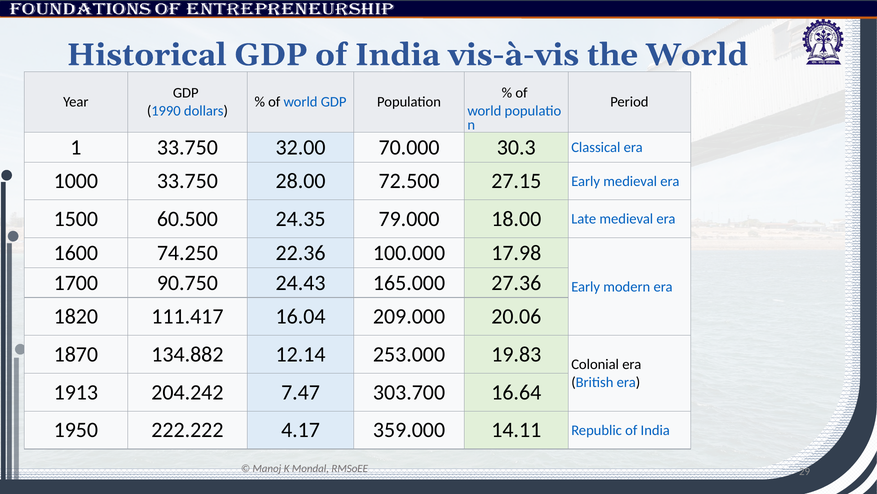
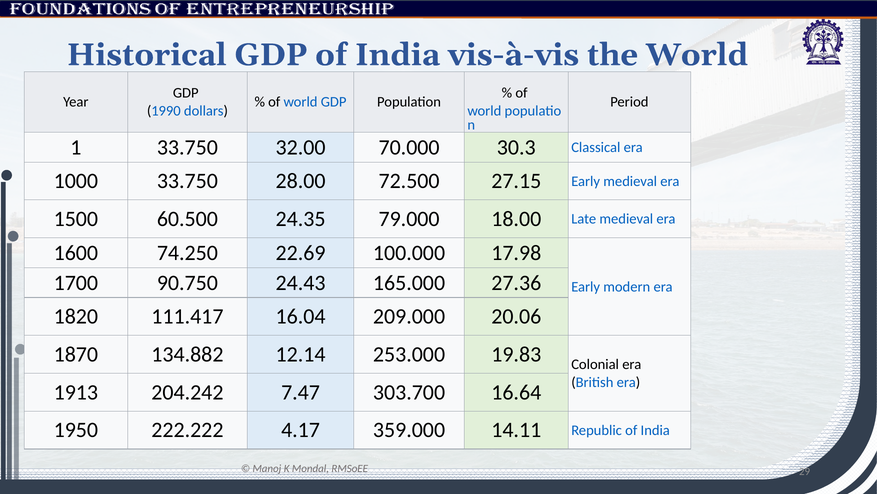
22.36: 22.36 -> 22.69 (301, 253)
